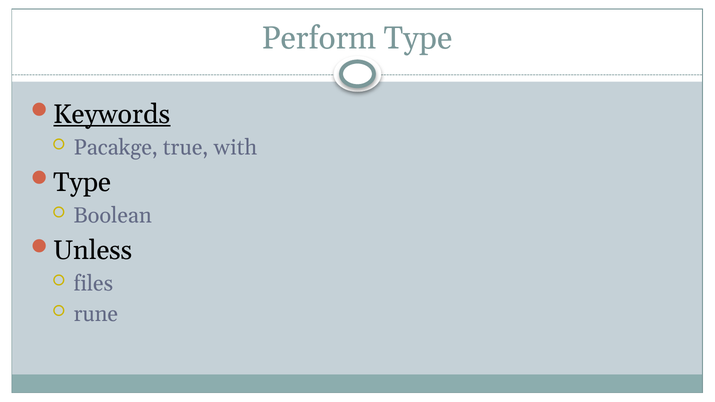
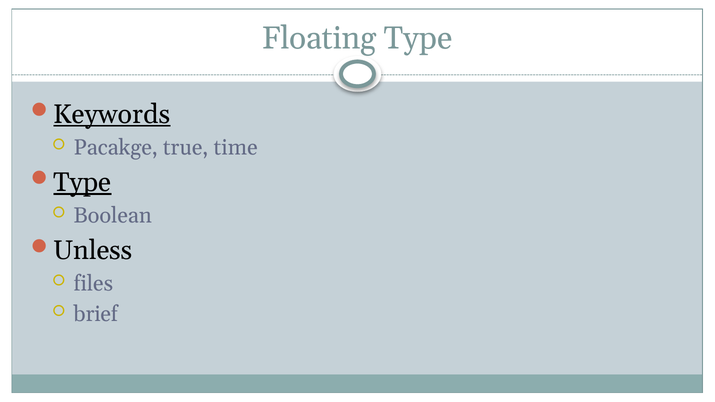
Perform: Perform -> Floating (319, 38)
with: with -> time (236, 148)
Type underline: none -> present (82, 183)
rune: rune -> brief (96, 314)
